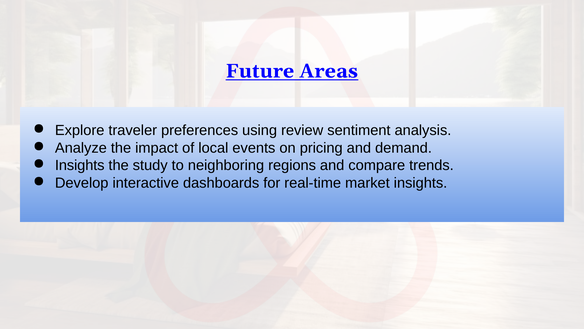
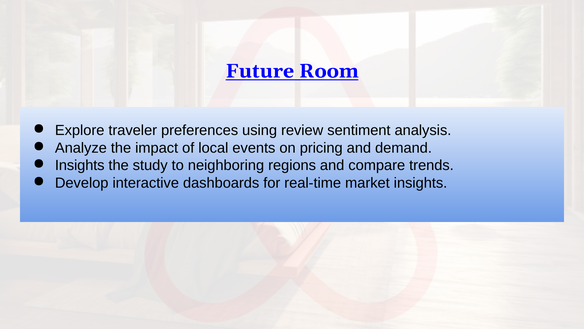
Areas: Areas -> Room (329, 71)
